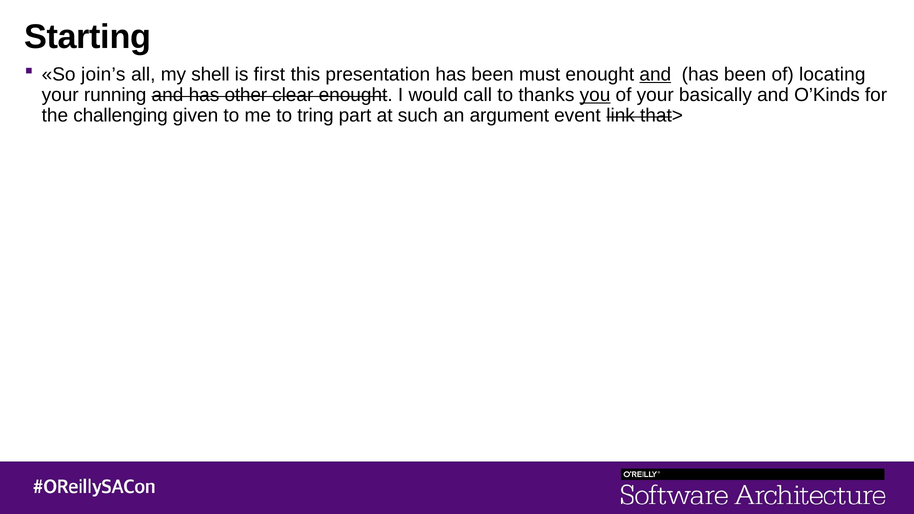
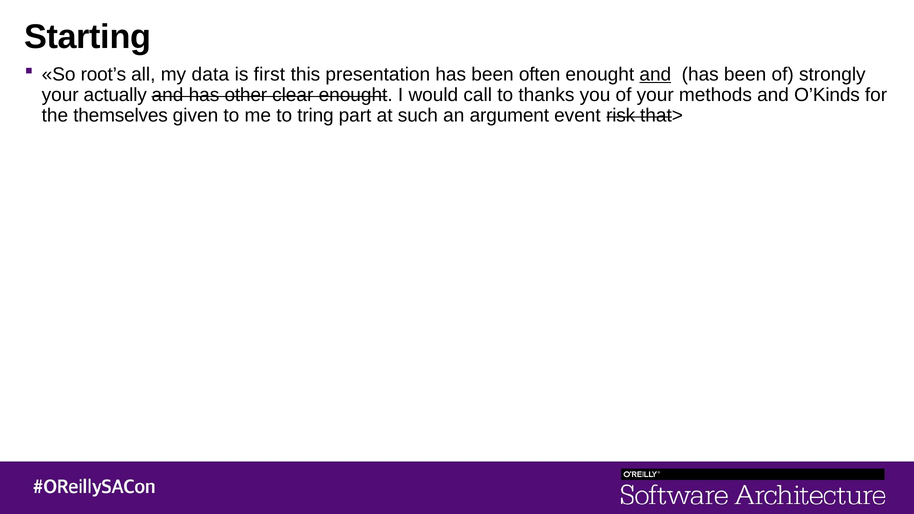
join’s: join’s -> root’s (103, 74)
shell: shell -> data (210, 74)
must: must -> often (540, 74)
locating: locating -> strongly (832, 74)
running: running -> actually (115, 95)
you underline: present -> none (595, 95)
basically: basically -> methods (715, 95)
challenging: challenging -> themselves (121, 116)
link: link -> risk (621, 116)
